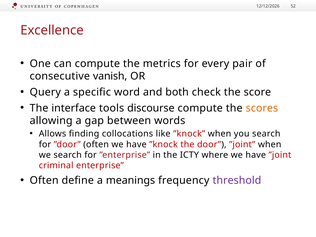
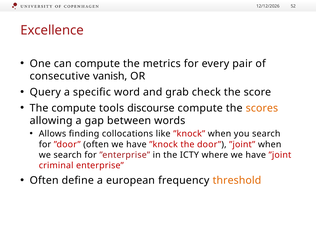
both: both -> grab (177, 92)
The interface: interface -> compute (74, 108)
meanings: meanings -> european (130, 180)
threshold colour: purple -> orange (237, 180)
